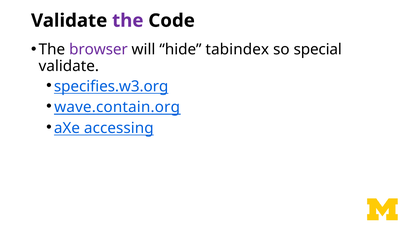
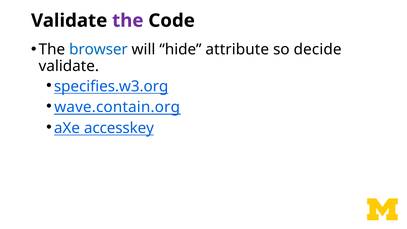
browser colour: purple -> blue (98, 49)
tabindex: tabindex -> attribute (237, 49)
special: special -> decide (318, 49)
accessing: accessing -> accesskey (119, 128)
